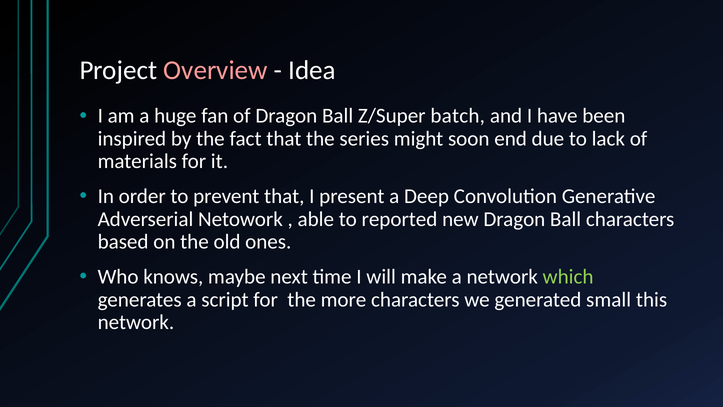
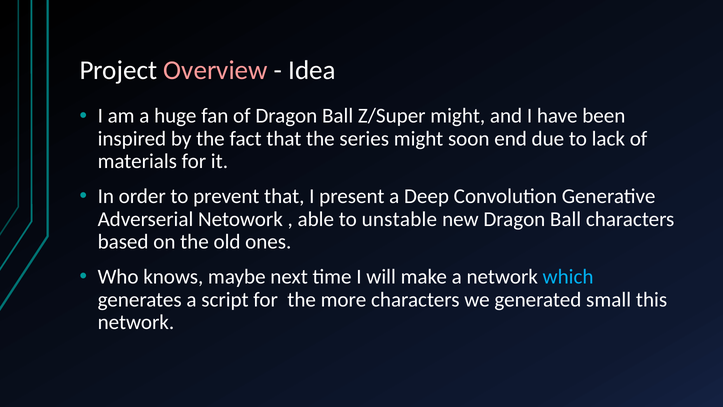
Z/Super batch: batch -> might (458, 116)
reported: reported -> unstable (399, 219)
which colour: light green -> light blue (568, 277)
